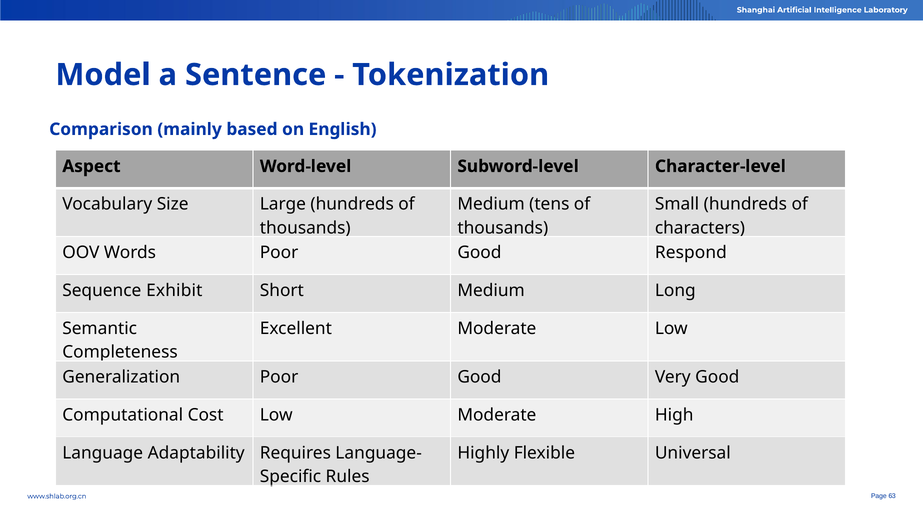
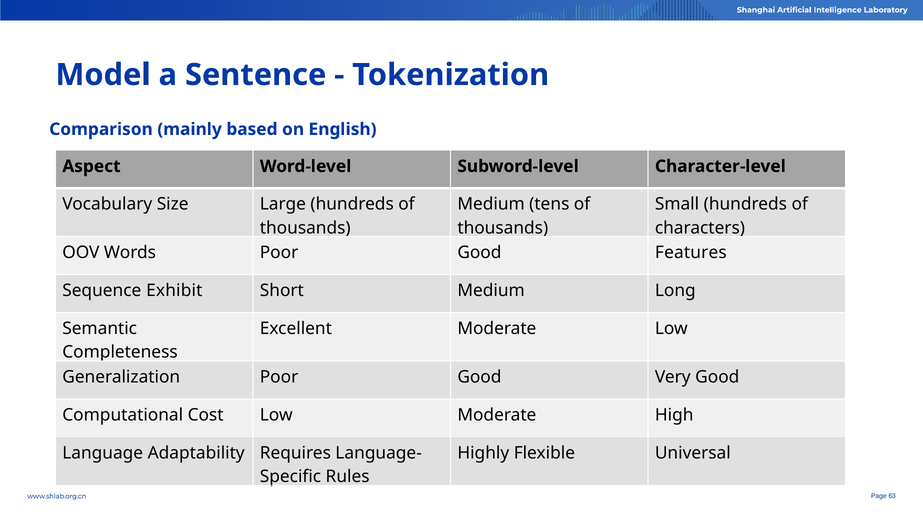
Respond: Respond -> Features (691, 253)
